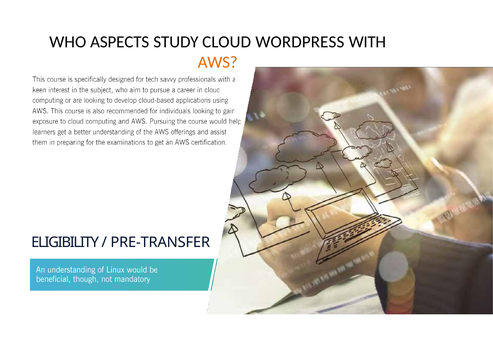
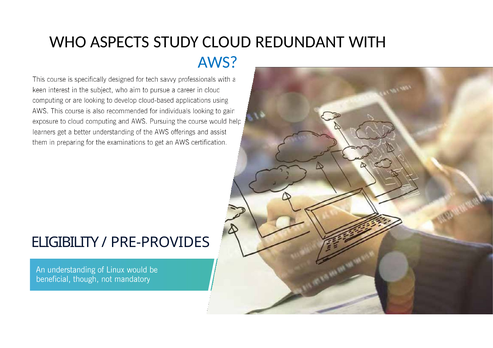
WORDPRESS: WORDPRESS -> REDUNDANT (300, 42)
AWS colour: orange -> blue (218, 62)
PRE-TRANSFER: PRE-TRANSFER -> PRE-PROVIDES (160, 242)
